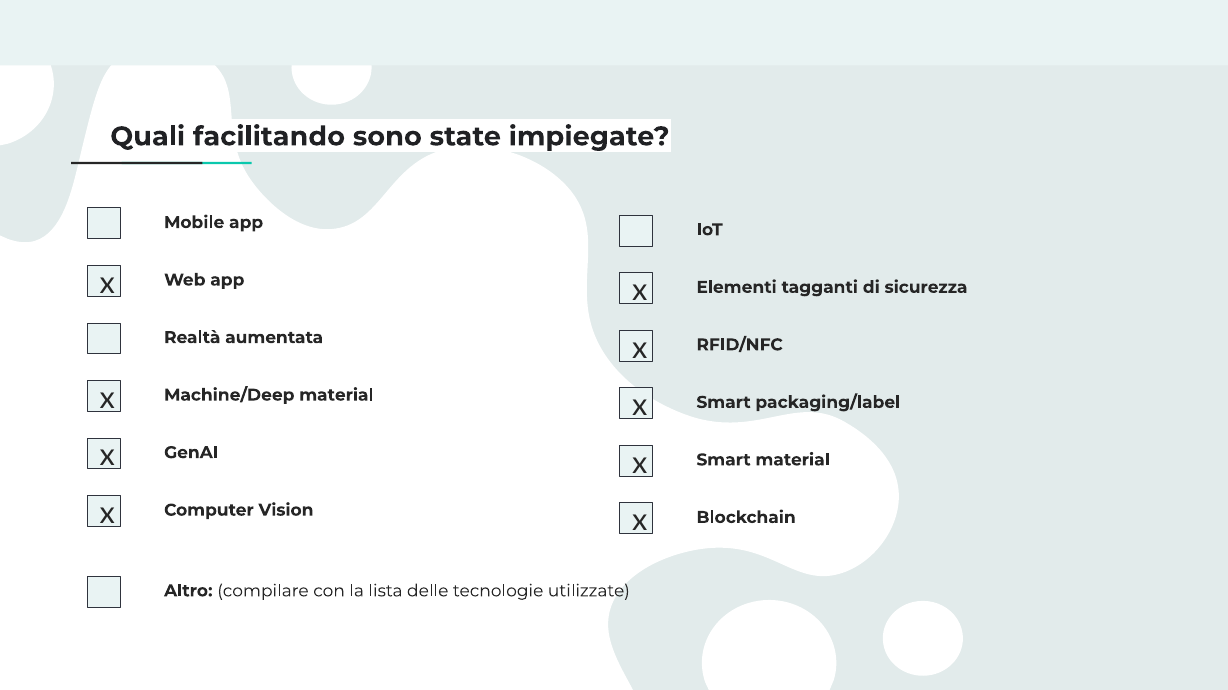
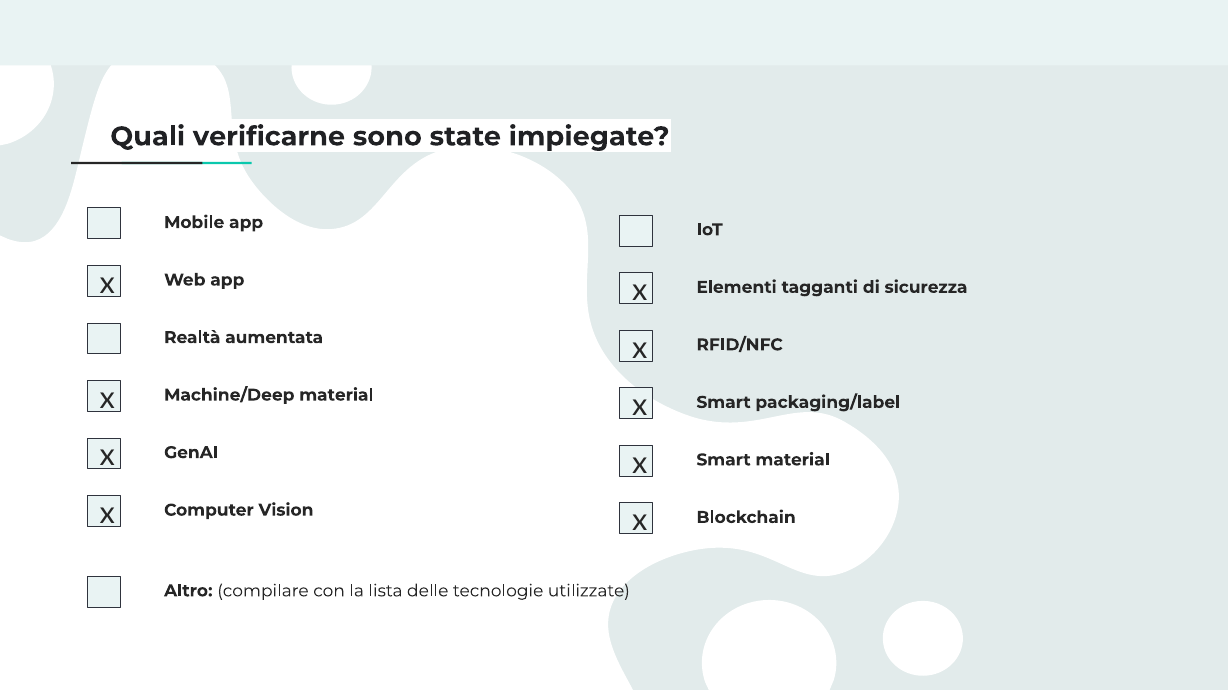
facilitando: facilitando -> verificarne (269, 137)
